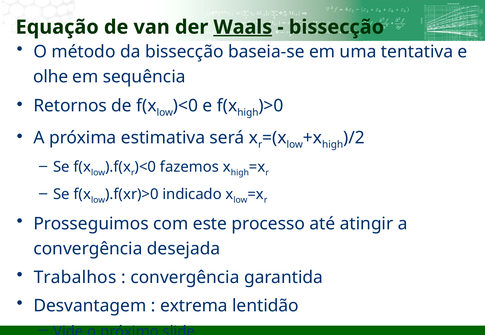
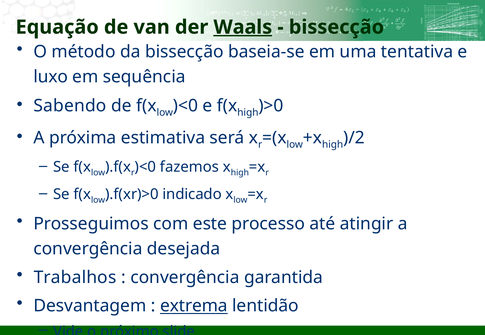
olhe: olhe -> luxo (51, 77)
Retornos: Retornos -> Sabendo (70, 106)
extrema underline: none -> present (194, 307)
